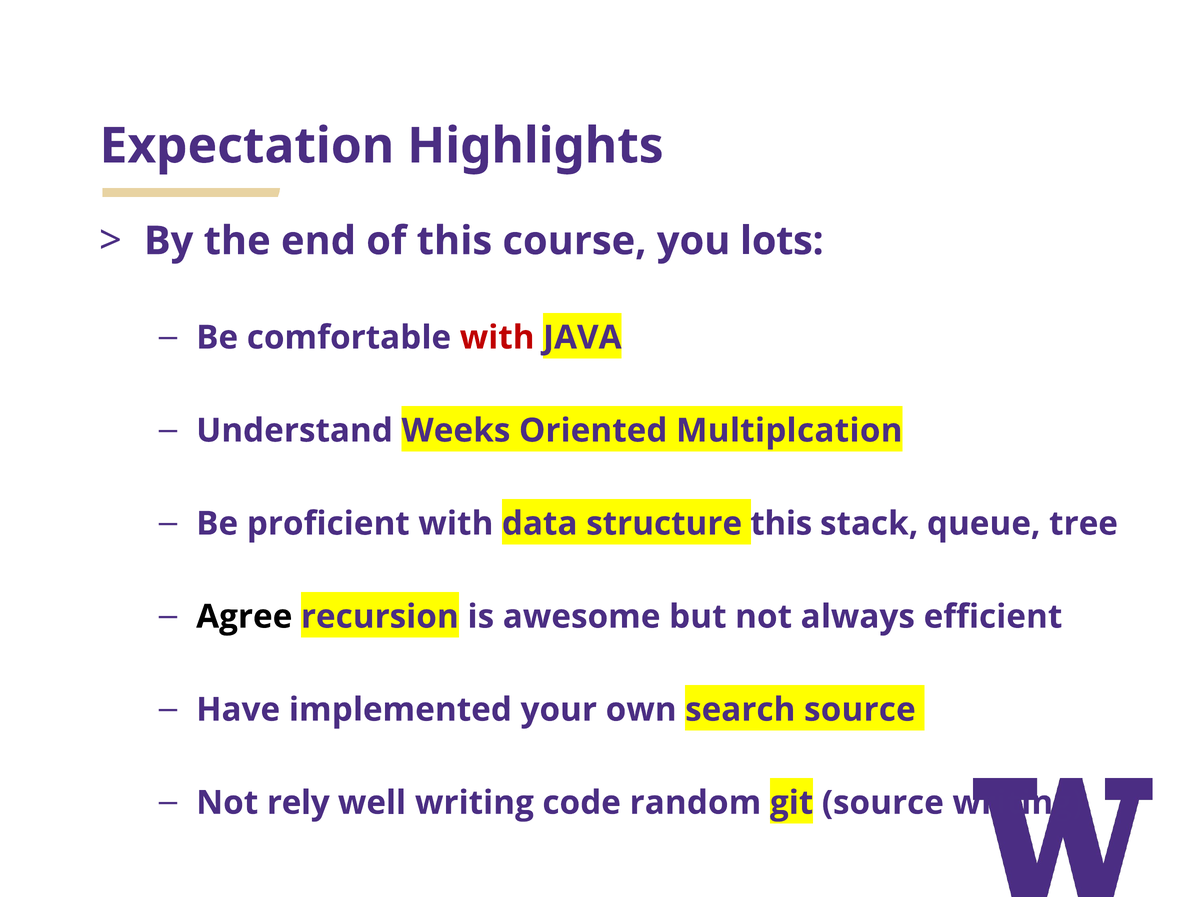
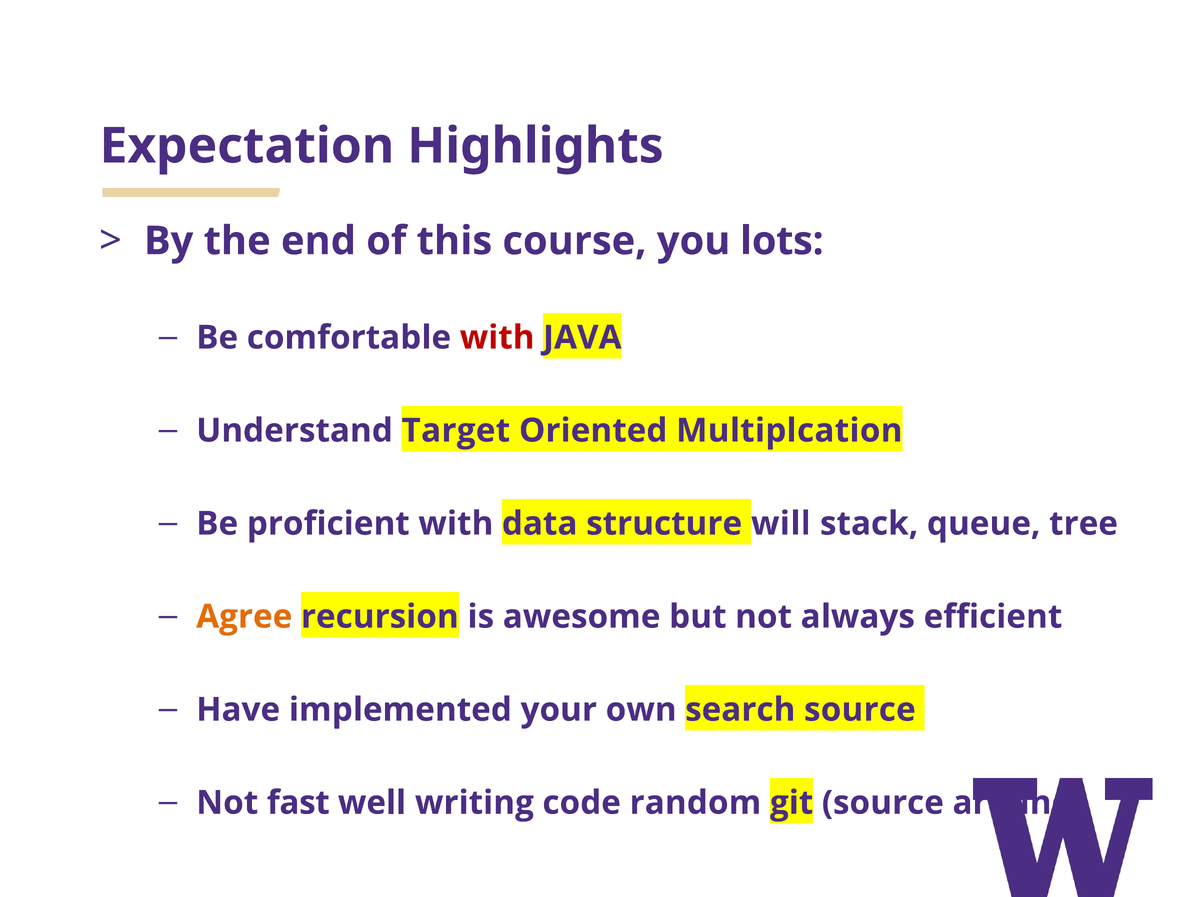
Weeks: Weeks -> Target (456, 430)
structure this: this -> will (781, 523)
Agree colour: black -> orange (244, 616)
rely: rely -> fast (298, 802)
source writing: writing -> around (1018, 802)
